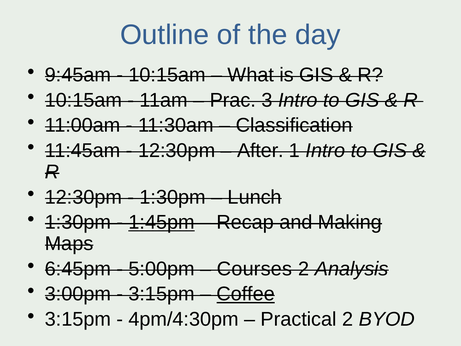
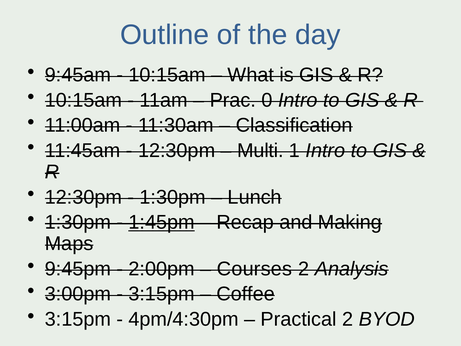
3: 3 -> 0 (267, 100)
After: After -> Multi (260, 150)
6:45pm: 6:45pm -> 9:45pm (78, 269)
5:00pm: 5:00pm -> 2:00pm (162, 269)
Coffee underline: present -> none (246, 294)
